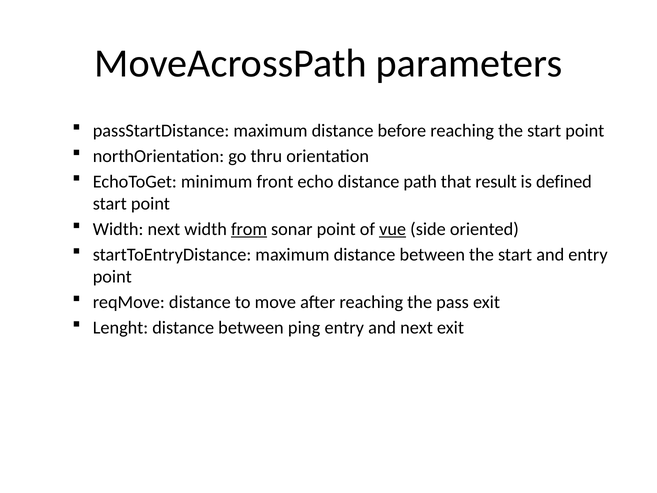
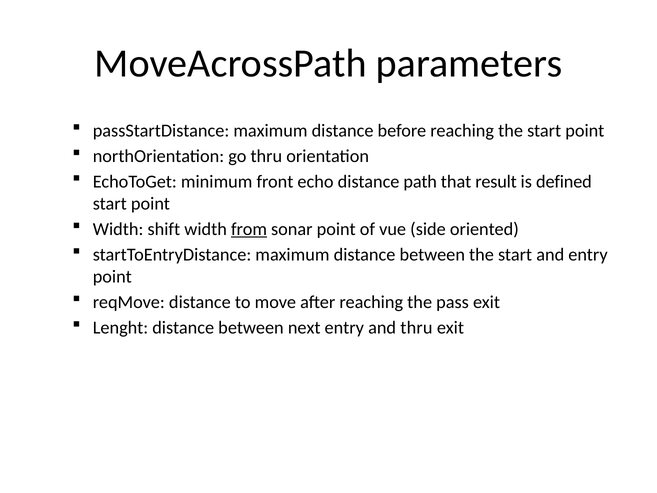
Width next: next -> shift (164, 229)
vue underline: present -> none (393, 229)
ping: ping -> next (304, 328)
and next: next -> thru (416, 328)
